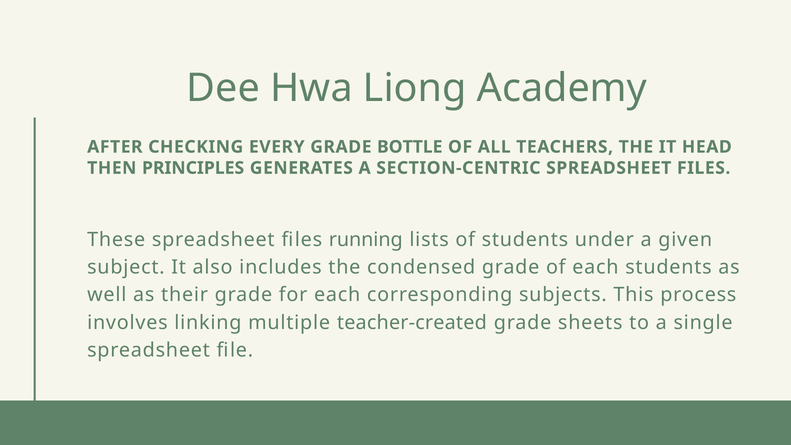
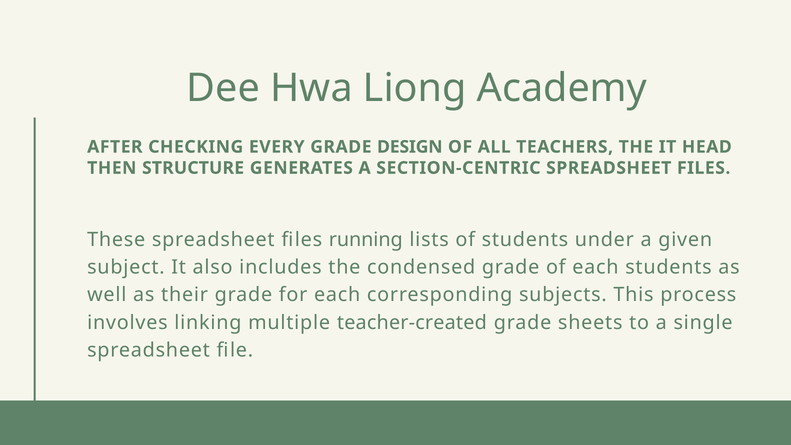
BOTTLE: BOTTLE -> DESIGN (410, 147)
PRINCIPLES: PRINCIPLES -> STRUCTURE (193, 168)
